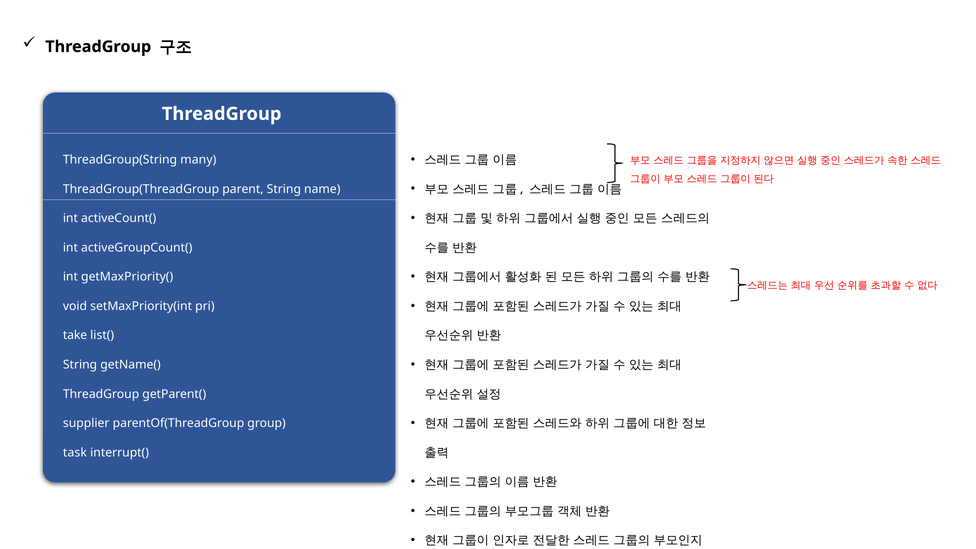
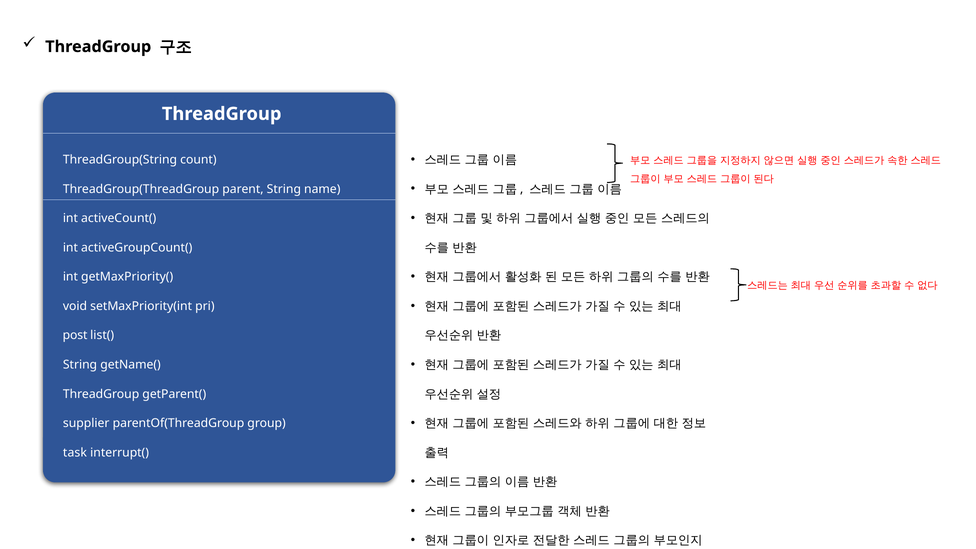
many: many -> count (198, 160)
take: take -> post (75, 335)
